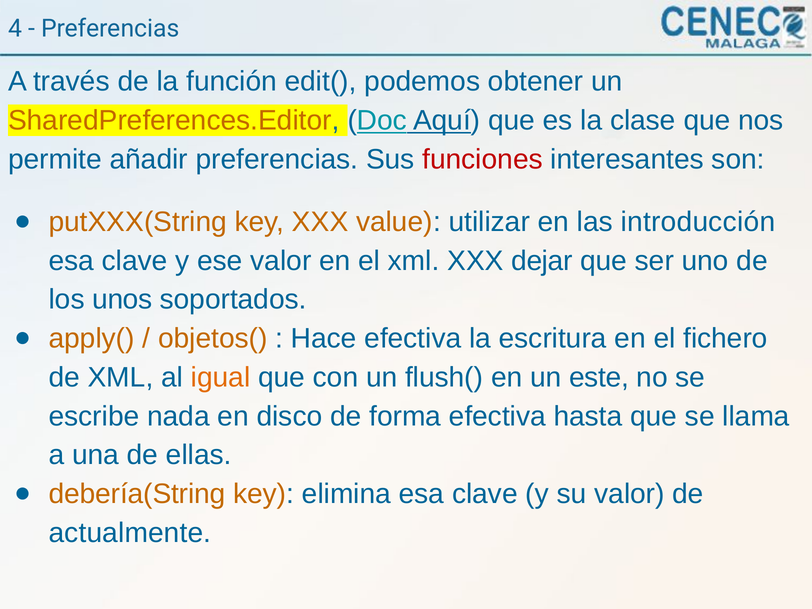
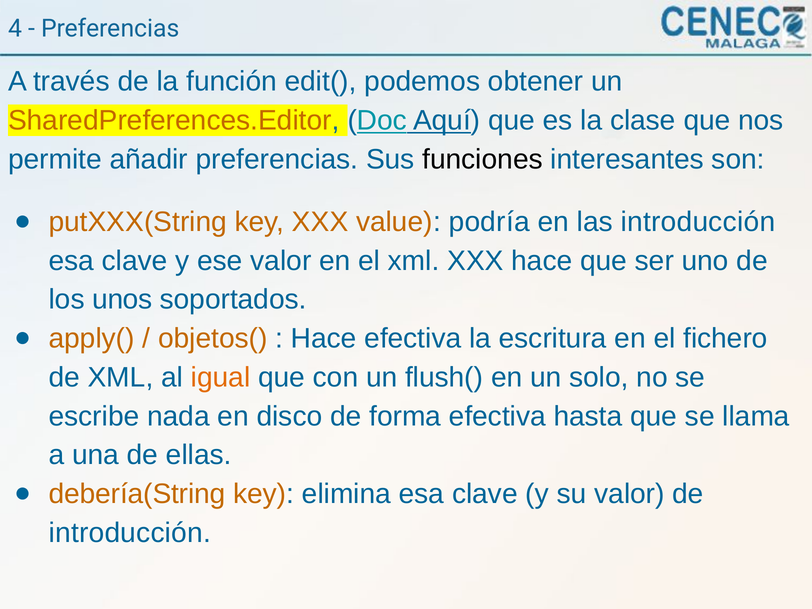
funciones colour: red -> black (483, 159)
utilizar: utilizar -> podría (489, 222)
XXX dejar: dejar -> hace (542, 261)
este: este -> solo (599, 377)
actualmente: actualmente -> introducción (130, 533)
